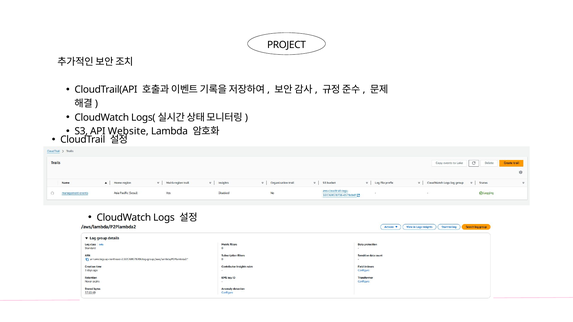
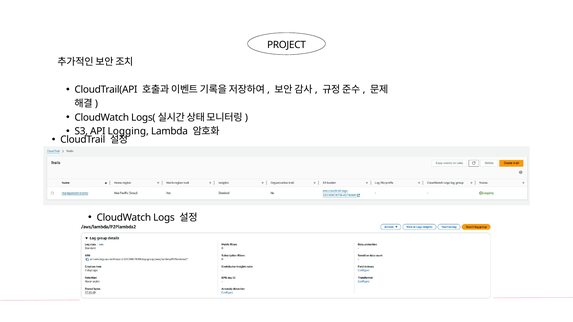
Website: Website -> Logging (128, 132)
